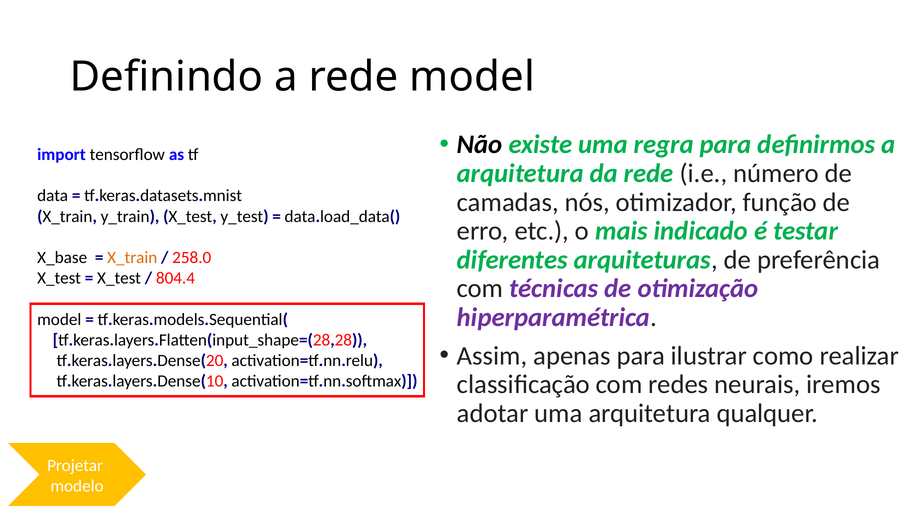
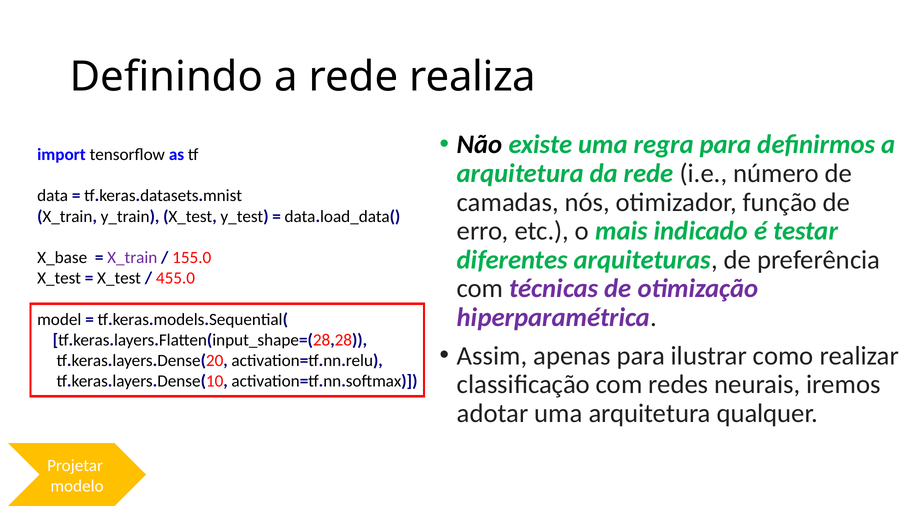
rede model: model -> realiza (473, 77)
X_train colour: orange -> purple (132, 258)
258.0: 258.0 -> 155.0 (192, 258)
804.4: 804.4 -> 455.0 (175, 278)
